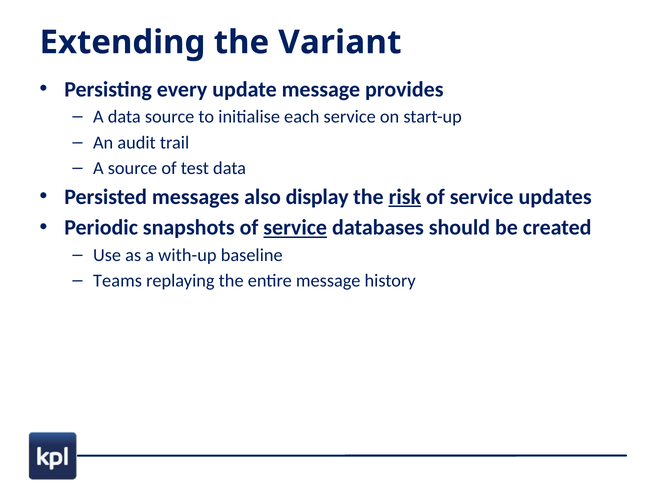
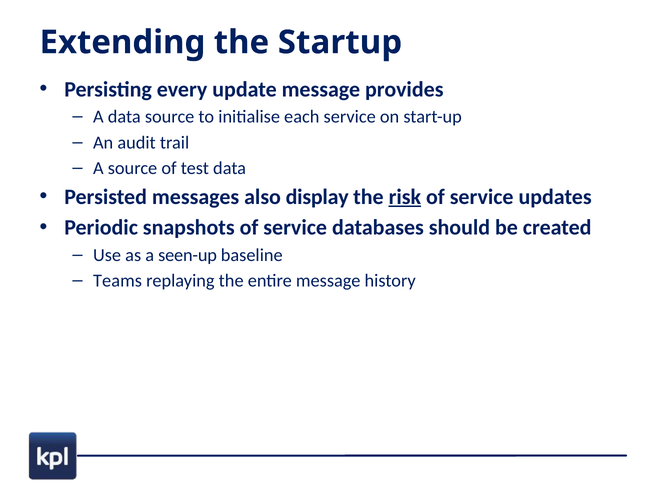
Variant: Variant -> Startup (340, 42)
service underline: present -> none (295, 228)
with-up: with-up -> seen-up (188, 255)
